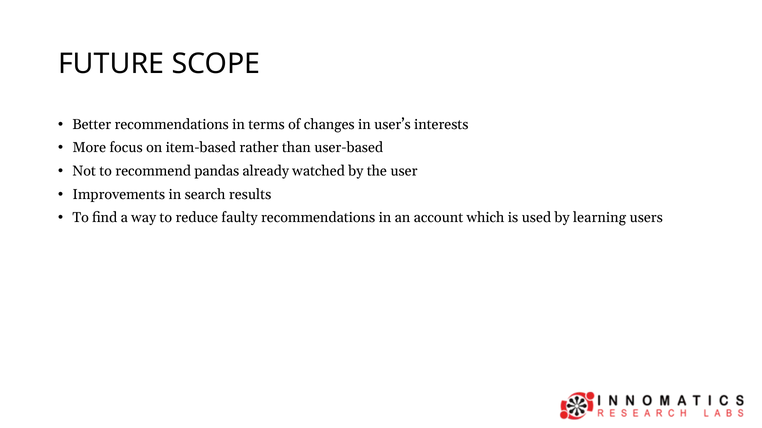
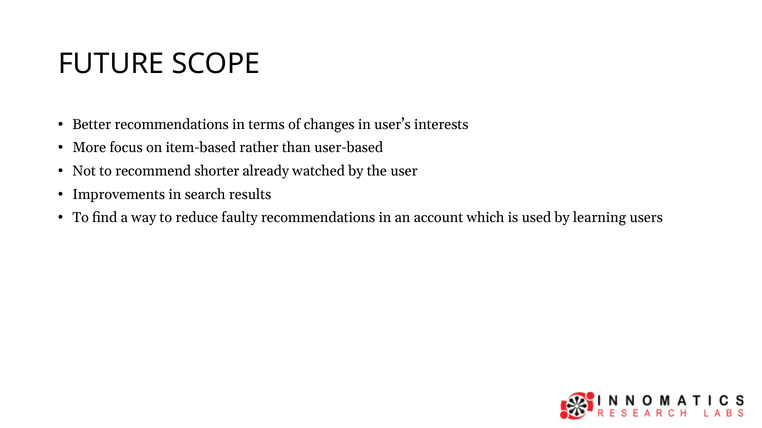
pandas: pandas -> shorter (217, 171)
